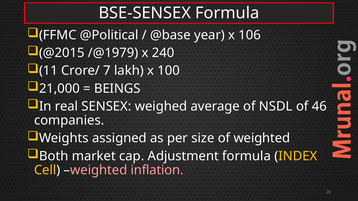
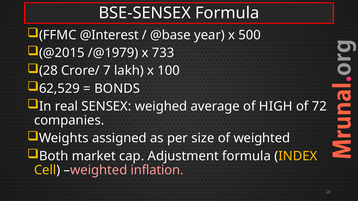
@Political: @Political -> @Interest (109, 35)
106: 106 -> 500 (250, 35)
240: 240 -> 733 (163, 53)
11: 11 -> 28 (48, 71)
21,000: 21,000 -> 62,529 (59, 89)
BEINGS: BEINGS -> BONDS (117, 89)
NSDL: NSDL -> HIGH (276, 106)
46: 46 -> 72 (319, 106)
